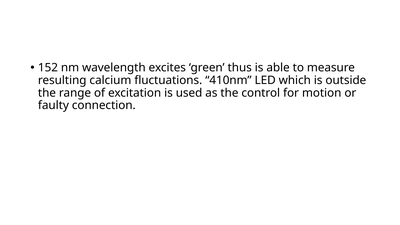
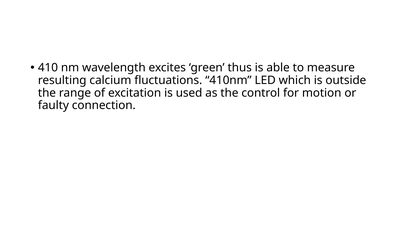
152: 152 -> 410 (48, 68)
